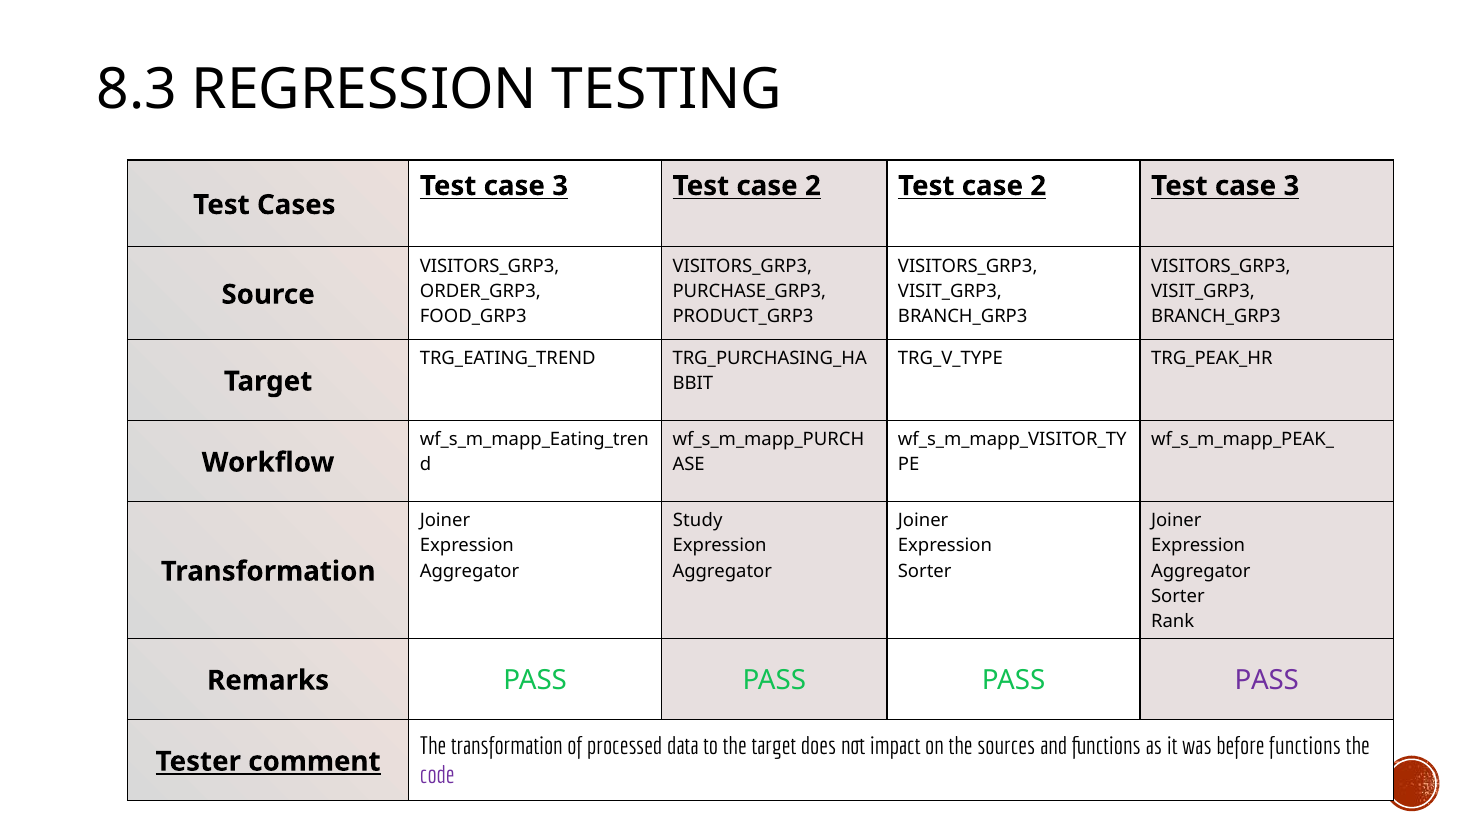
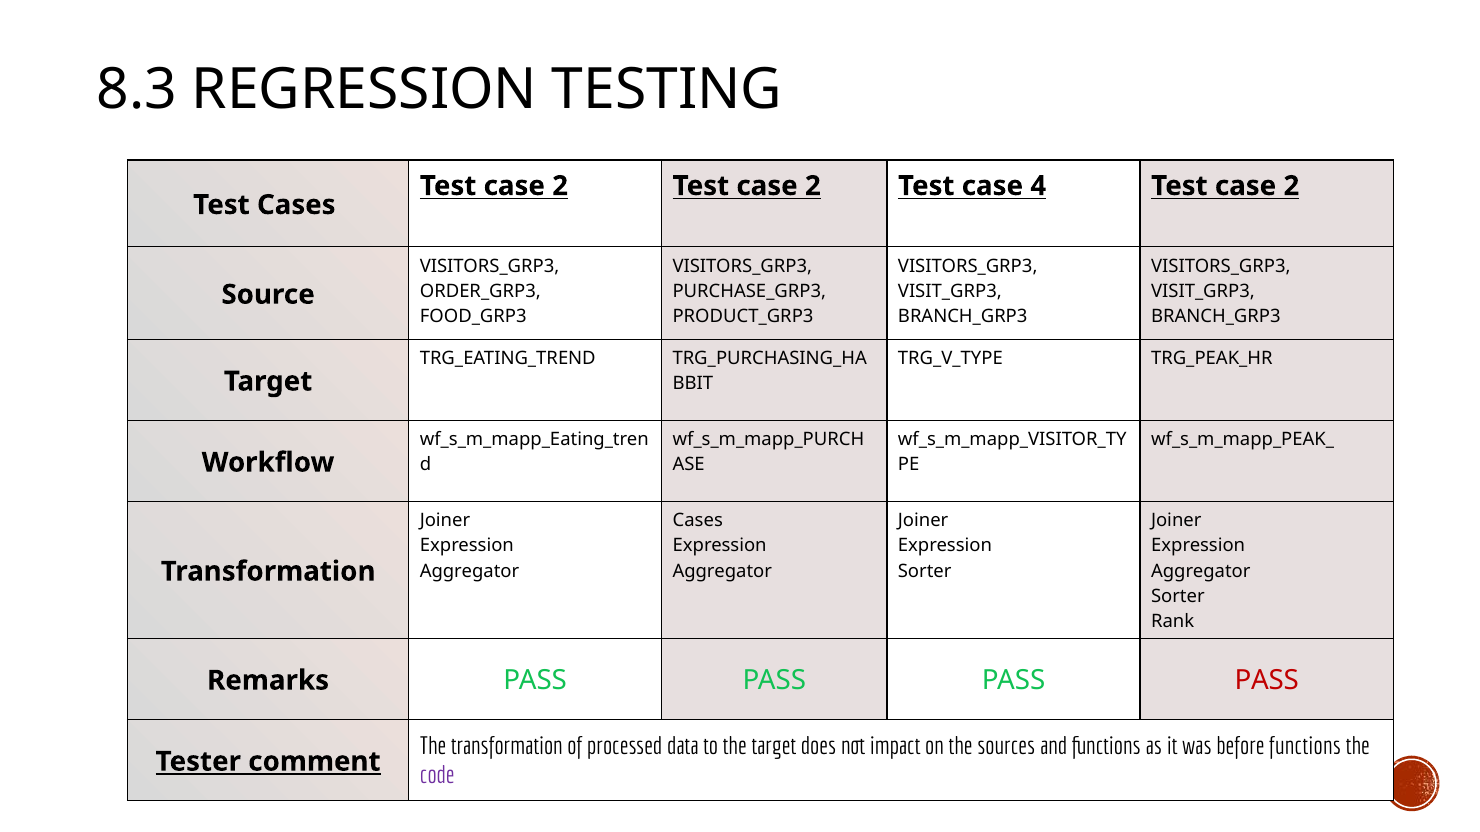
3: 3 -> 2 (560, 186)
2 Test case 2: 2 -> 4 (1038, 186)
3: 3 -> 2 (1291, 186)
Study: Study -> Cases (698, 521)
PASS colour: purple -> red (1267, 681)
